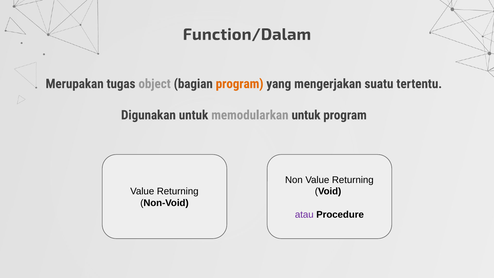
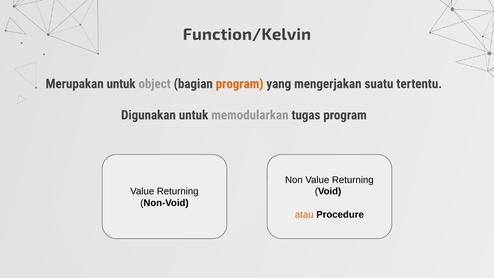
Function/Dalam: Function/Dalam -> Function/Kelvin (247, 34)
Merupakan tugas: tugas -> untuk (121, 84)
memodularkan untuk: untuk -> tugas (306, 115)
atau colour: purple -> orange (304, 214)
